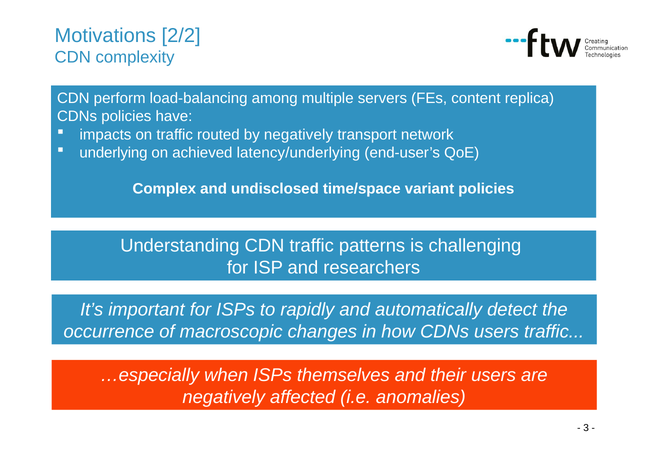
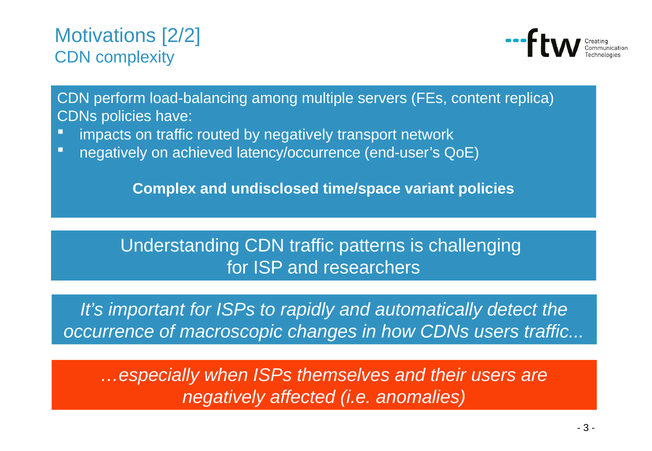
underlying: underlying -> negatively (113, 153)
latency/underlying: latency/underlying -> latency/occurrence (299, 153)
